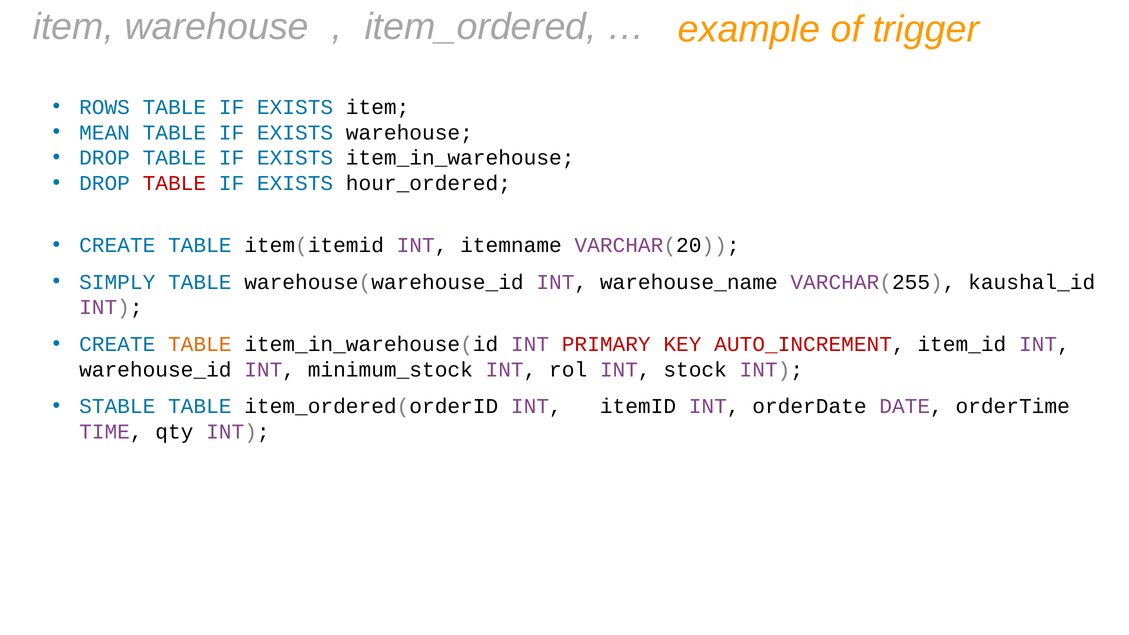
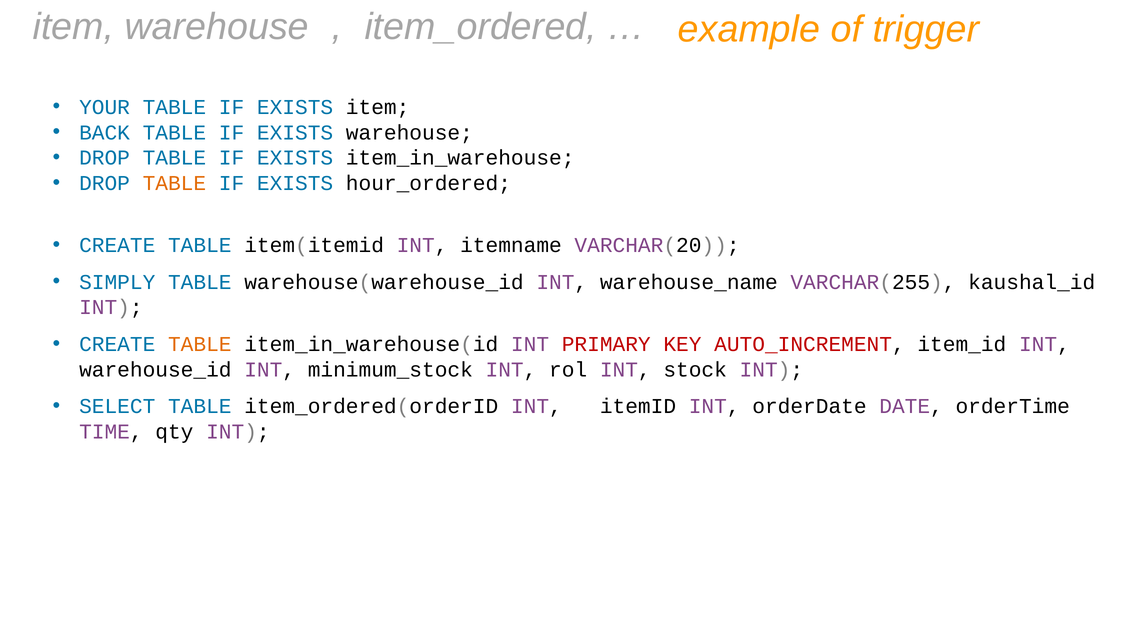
ROWS: ROWS -> YOUR (105, 107)
MEAN: MEAN -> BACK (105, 133)
TABLE colour: red -> orange (174, 183)
STABLE: STABLE -> SELECT (117, 406)
